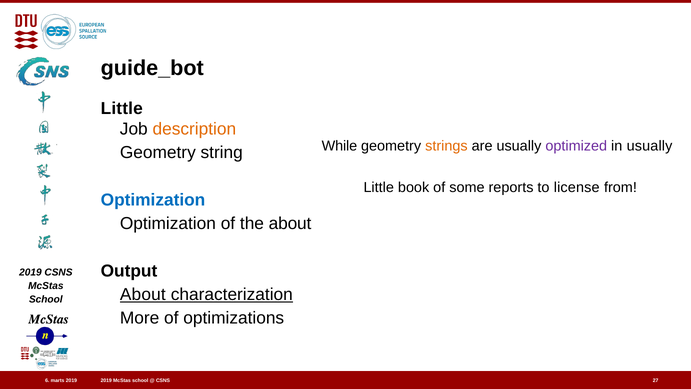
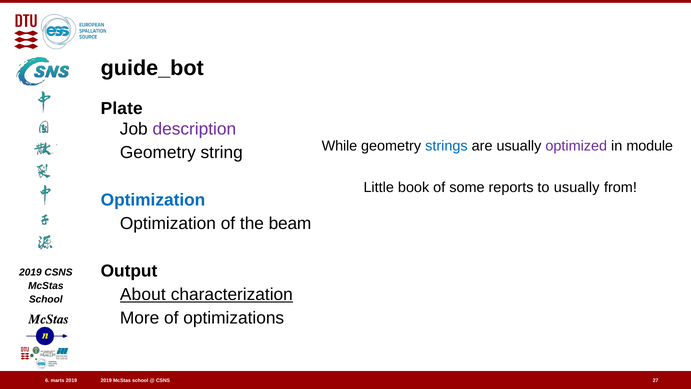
Little: Little -> Plate (122, 108)
description colour: orange -> purple (194, 129)
strings colour: orange -> blue (446, 146)
in usually: usually -> module (650, 146)
to license: license -> usually (577, 187)
the about: about -> beam (290, 224)
